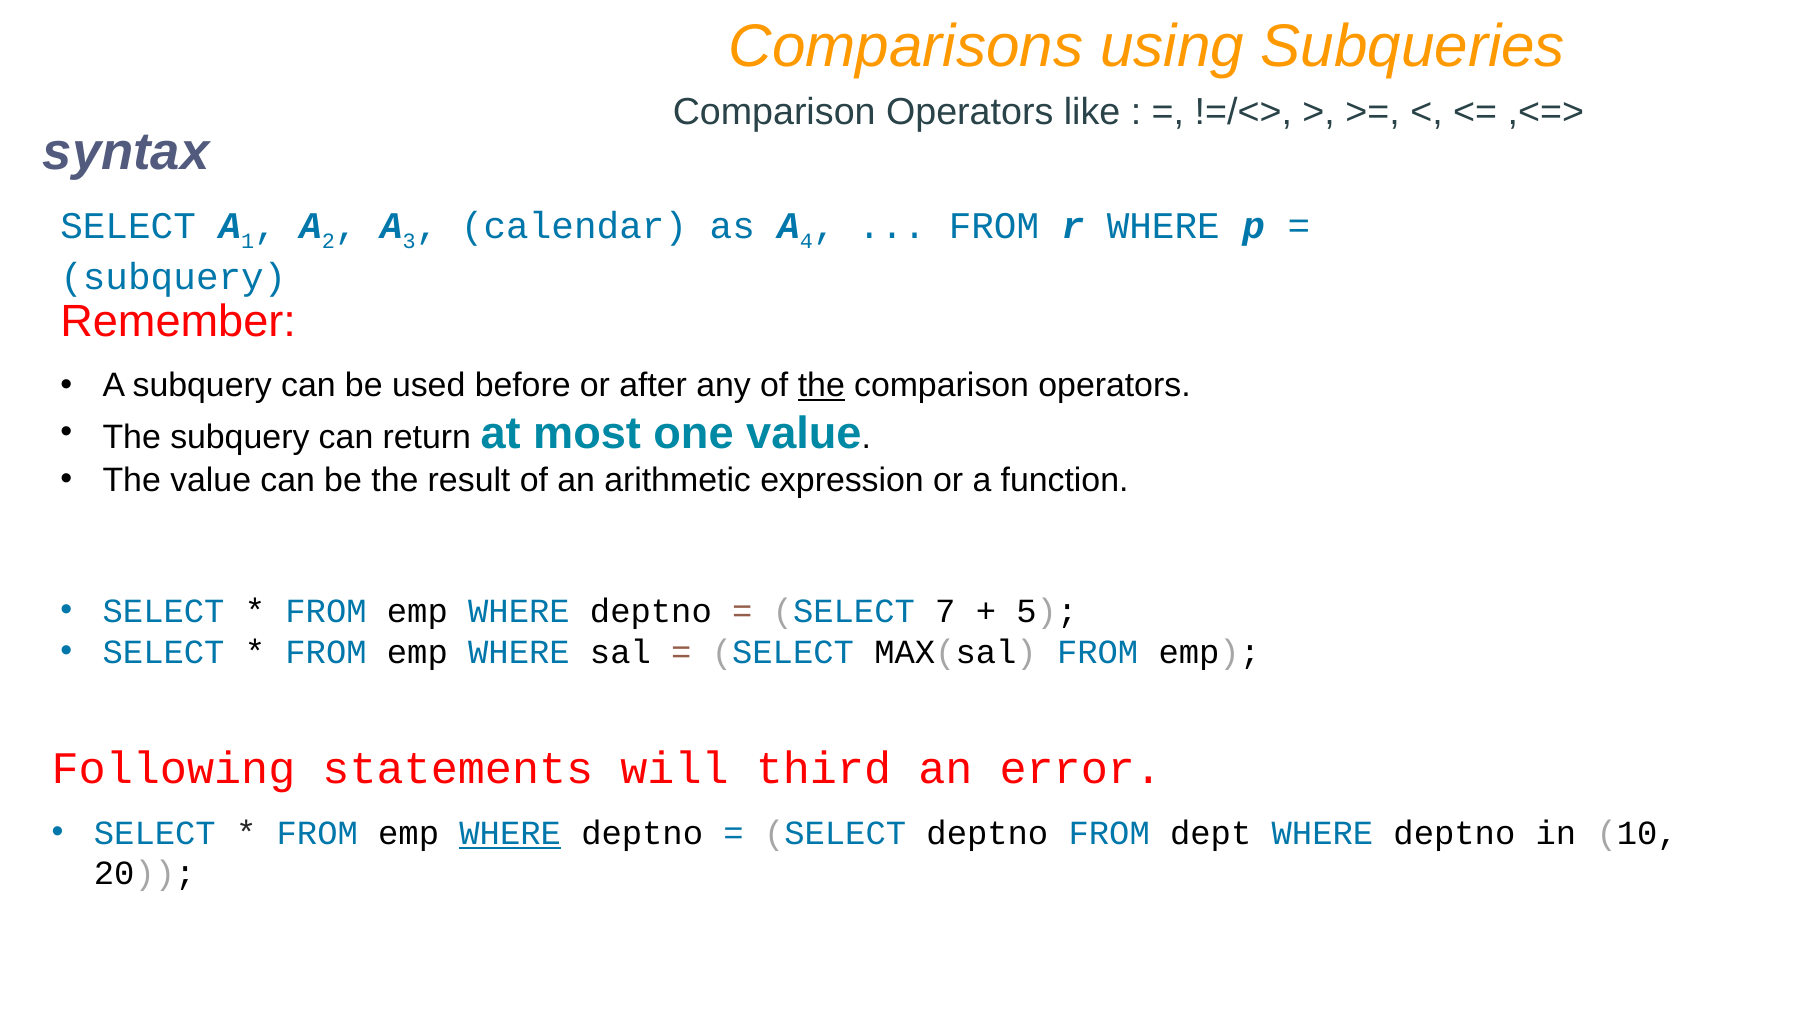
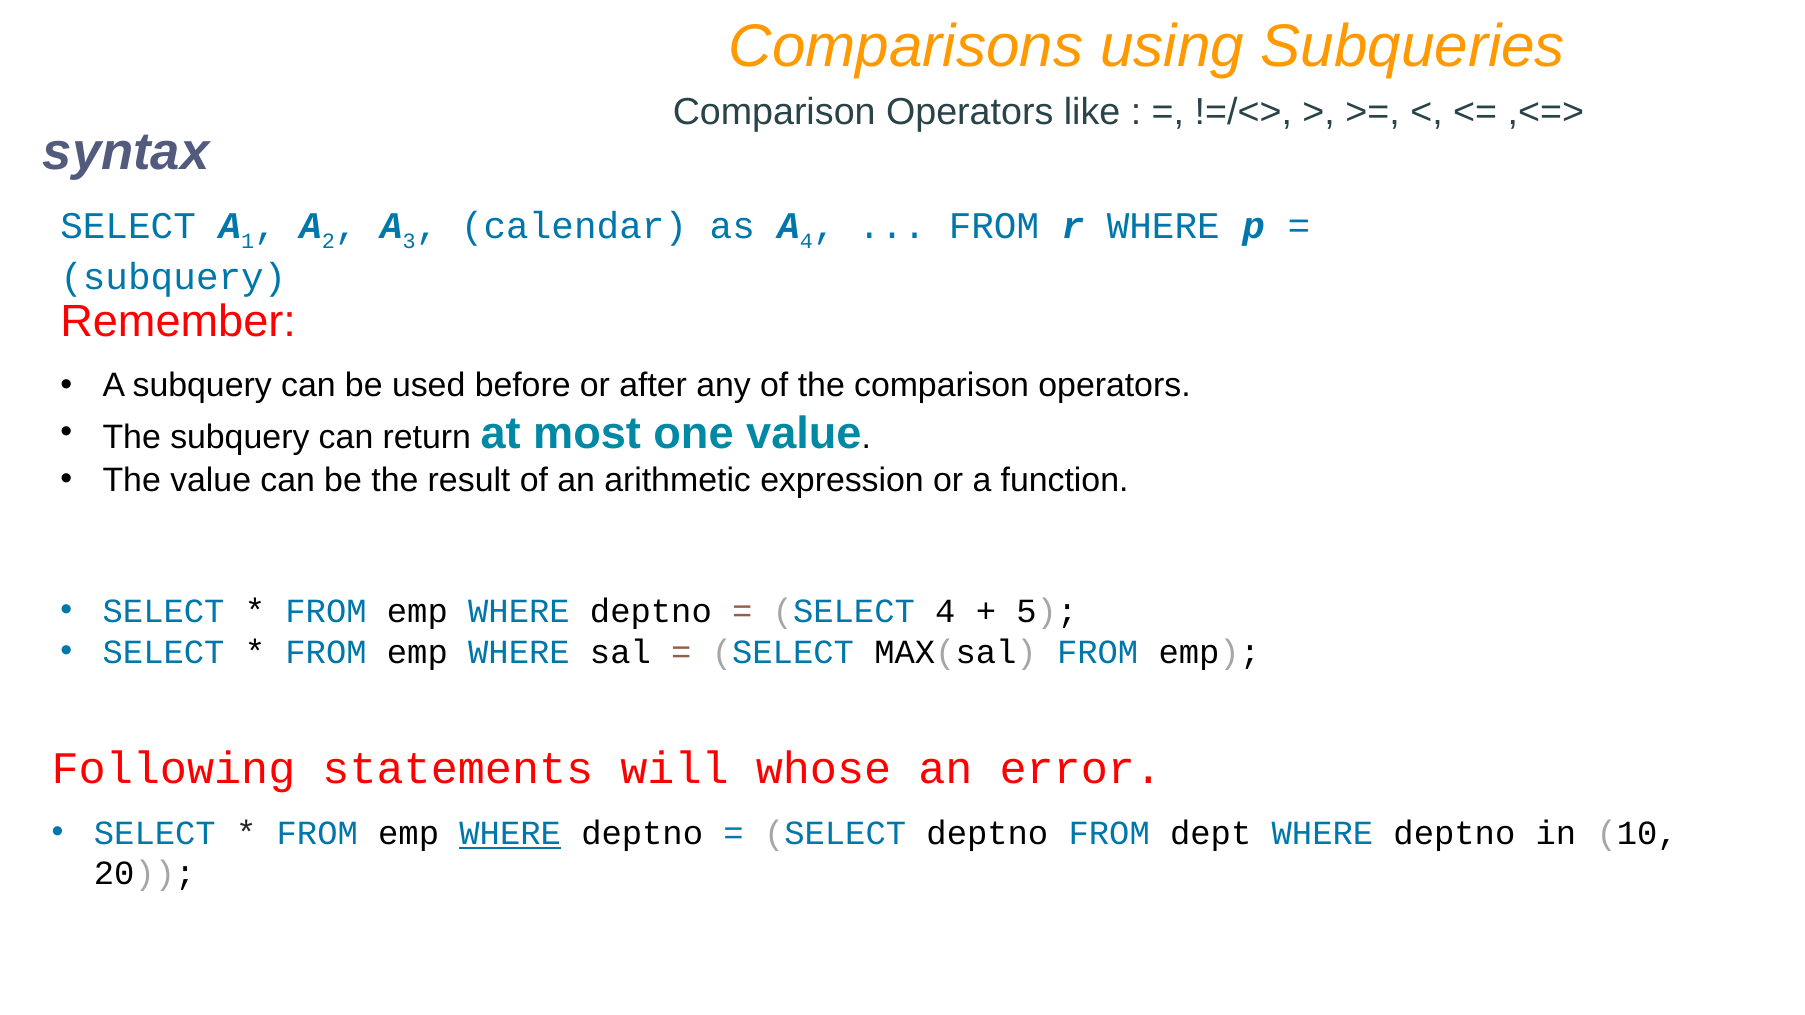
the underline: present -> none (821, 386)
SELECT 7: 7 -> 4 (945, 612)
third: third -> whose (824, 769)
